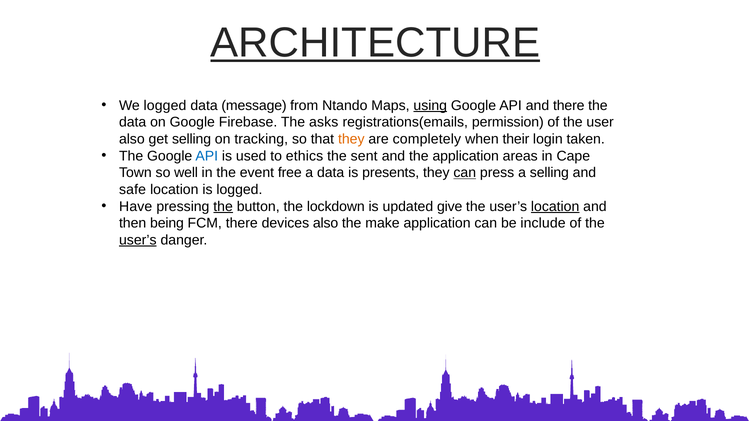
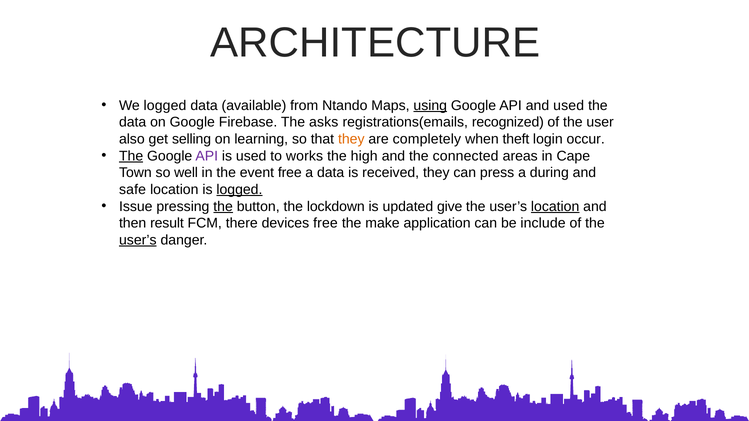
ARCHITECTURE underline: present -> none (375, 43)
message: message -> available (254, 105)
and there: there -> used (569, 105)
permission: permission -> recognized (508, 122)
tracking: tracking -> learning (261, 139)
their: their -> theft (516, 139)
taken: taken -> occur (586, 139)
The underline: none -> present (131, 156)
API colour: blue -> purple (207, 156)
ethics: ethics -> works (305, 156)
sent: sent -> high (364, 156)
the application: application -> connected (466, 156)
presents: presents -> received (391, 173)
can underline: present -> none (465, 173)
a selling: selling -> during (549, 173)
logged underline: none -> present (239, 190)
Have: Have -> Issue (136, 207)
being: being -> result (167, 223)
devices also: also -> free (325, 223)
